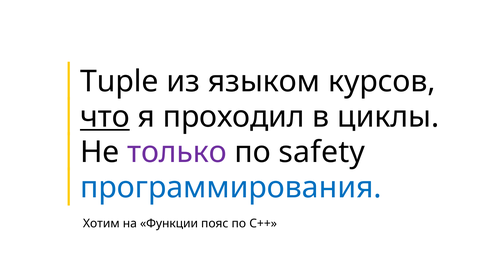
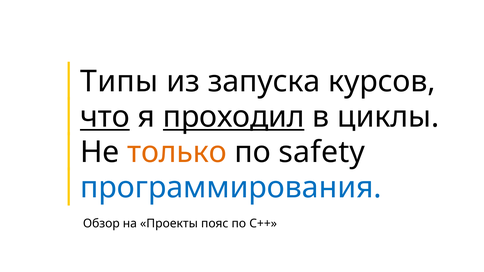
Tuple: Tuple -> Типы (119, 82)
языком: языком -> запуска (264, 82)
проходил underline: none -> present (234, 117)
только colour: purple -> orange (177, 152)
Хотим: Хотим -> Обзор (101, 224)
Функции: Функции -> Проекты (169, 224)
